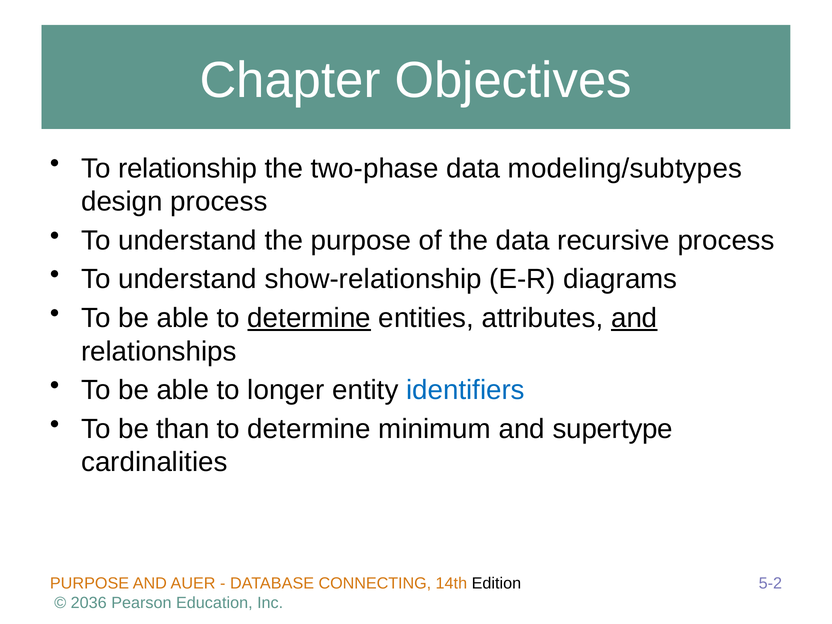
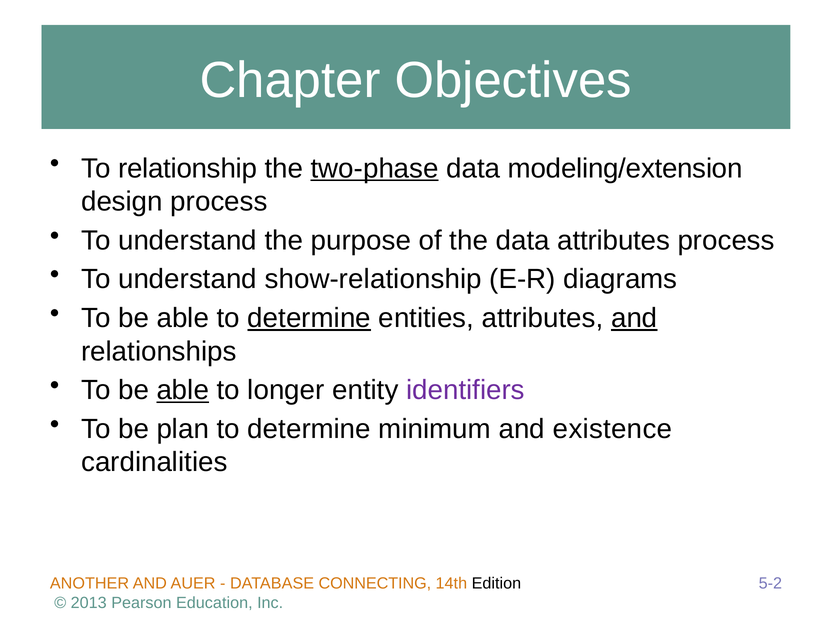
two-phase underline: none -> present (375, 168)
modeling/subtypes: modeling/subtypes -> modeling/extension (625, 168)
data recursive: recursive -> attributes (614, 240)
able underline: none -> present (183, 390)
identifiers colour: blue -> purple (466, 390)
than: than -> plan (183, 429)
supertype: supertype -> existence (612, 429)
PURPOSE: PURPOSE -> ANOTHER (90, 584)
2036: 2036 -> 2013 (89, 603)
